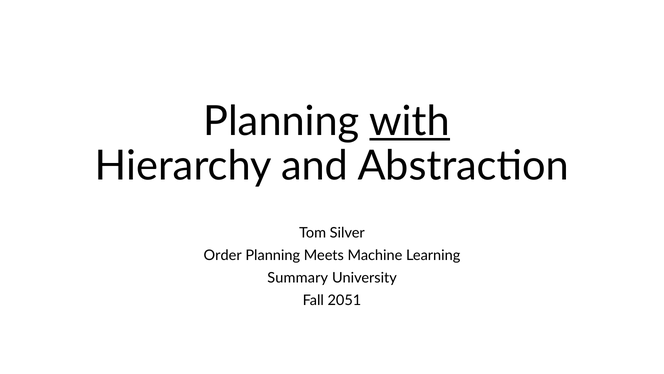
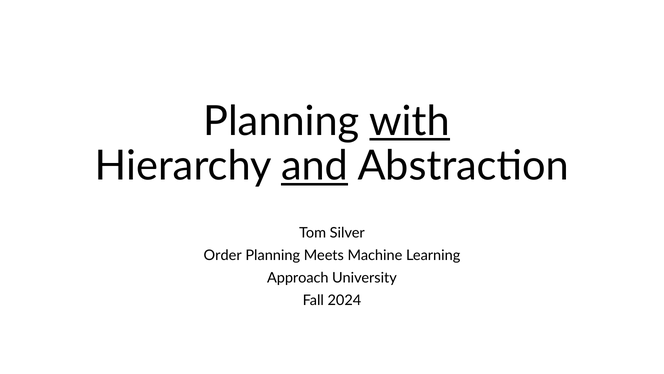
and underline: none -> present (315, 166)
Summary: Summary -> Approach (298, 278)
2051: 2051 -> 2024 (344, 300)
